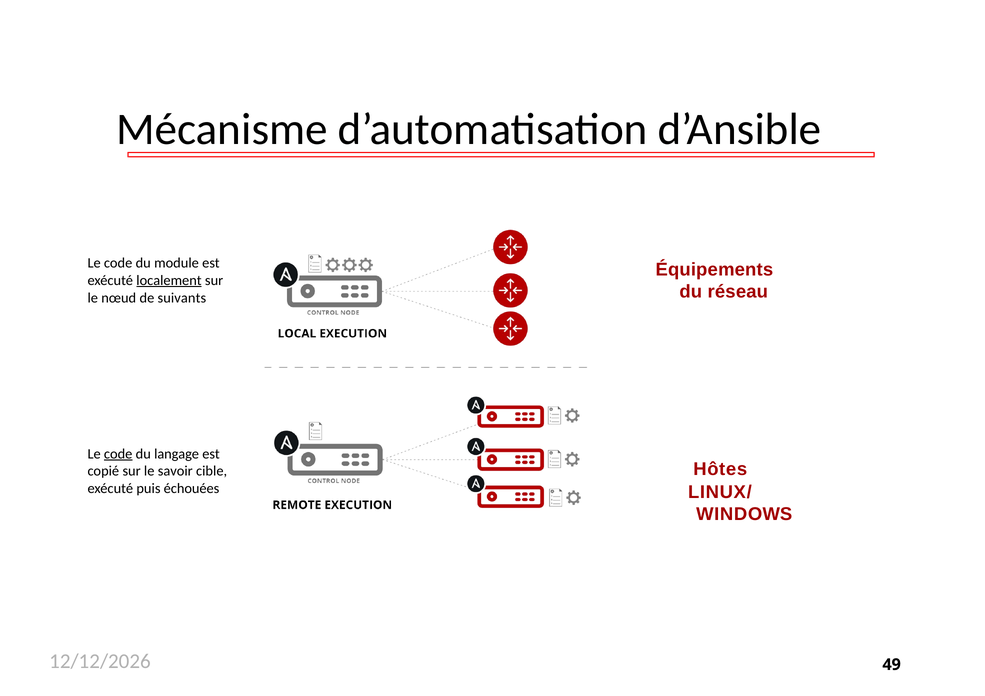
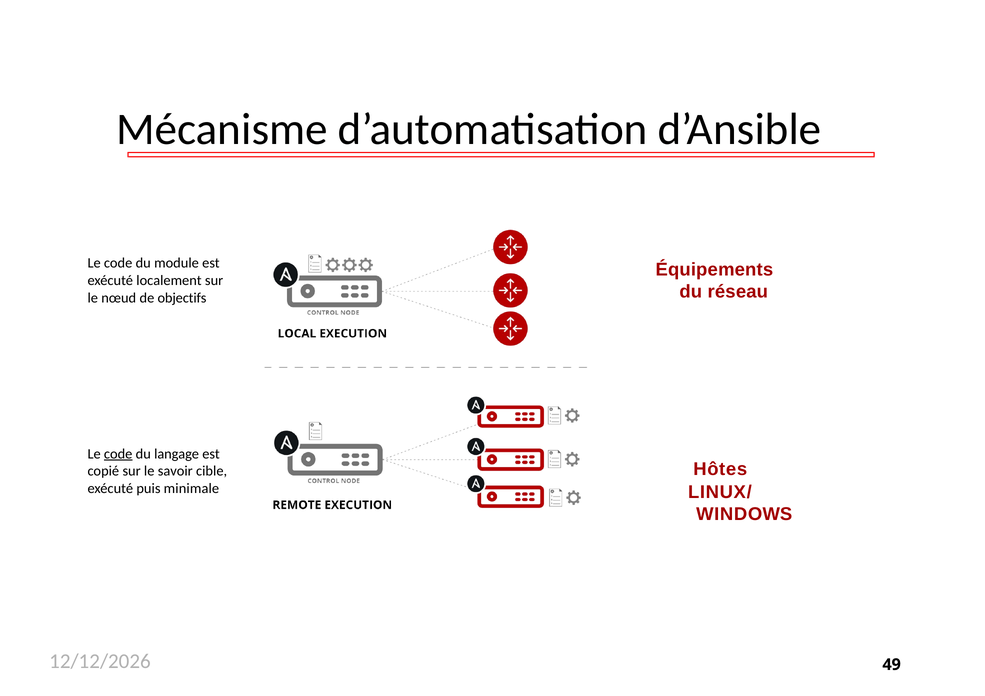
localement underline: present -> none (169, 280)
suivants: suivants -> objectifs (182, 298)
échouées: échouées -> minimale (191, 488)
